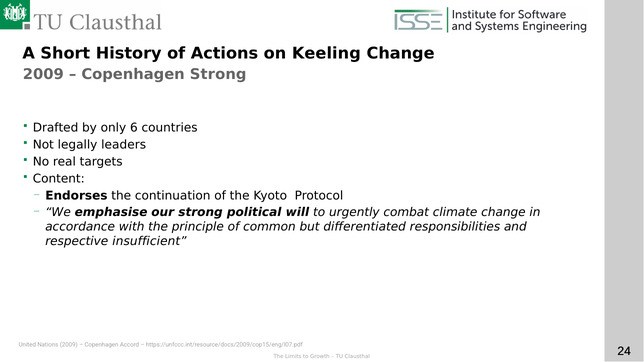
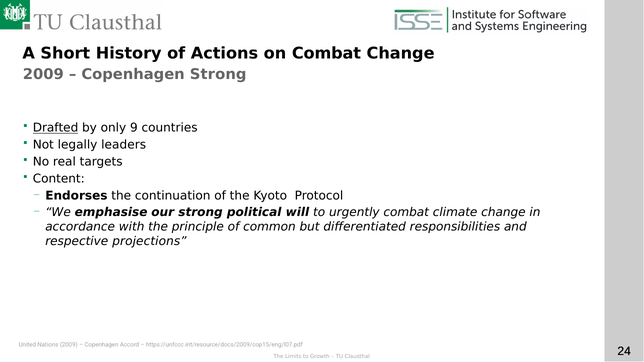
on Keeling: Keeling -> Combat (326, 54)
Drafted underline: none -> present (56, 128)
6: 6 -> 9 (134, 128)
insufficient: insufficient -> projections (149, 242)
